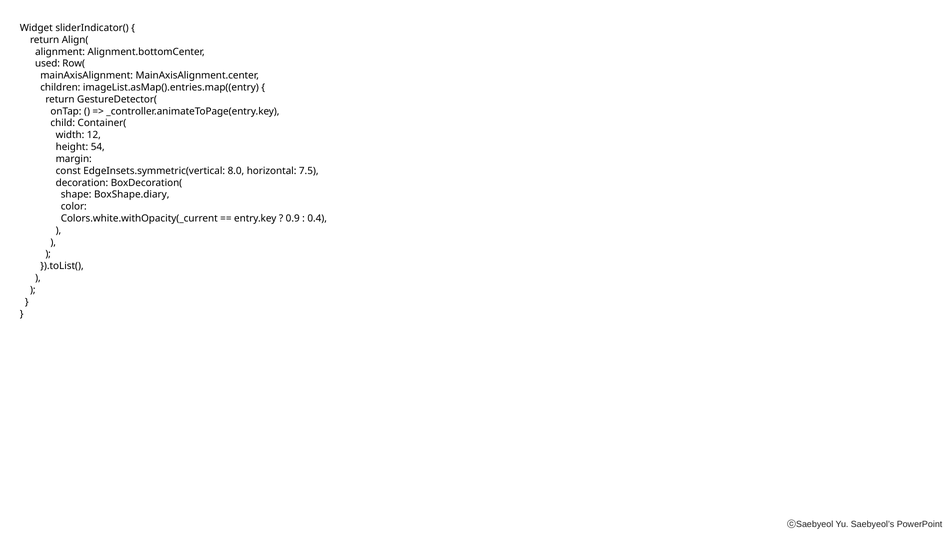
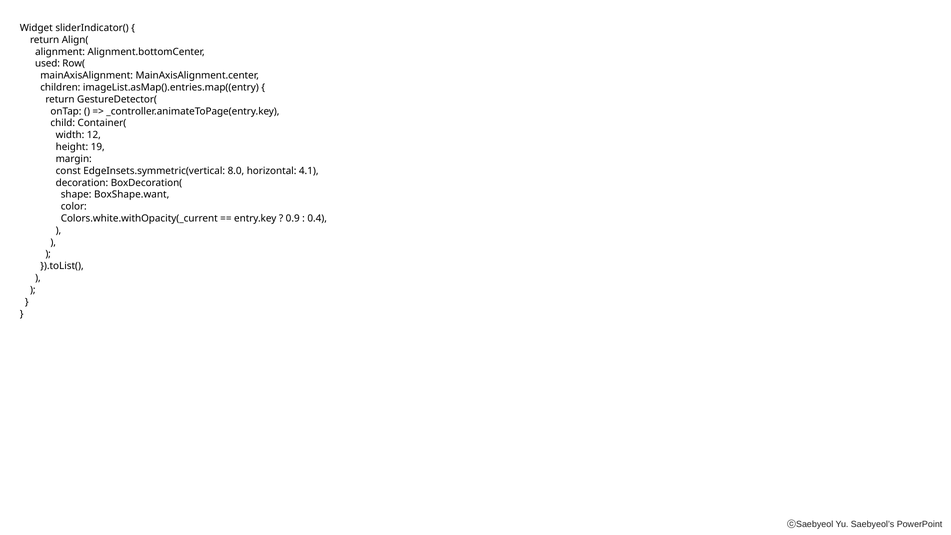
54: 54 -> 19 (98, 147)
7.5: 7.5 -> 4.1 (309, 171)
BoxShape.diary: BoxShape.diary -> BoxShape.want (132, 195)
